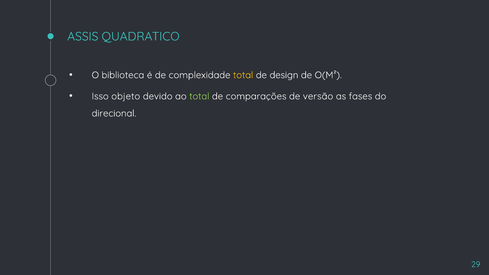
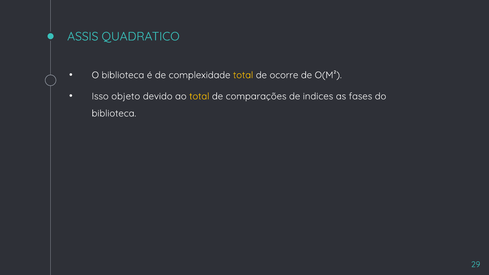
design: design -> ocorre (284, 75)
total colour: light green -> yellow (199, 96)
versão: versão -> indices (318, 96)
direcional: direcional -> biblioteca (114, 113)
